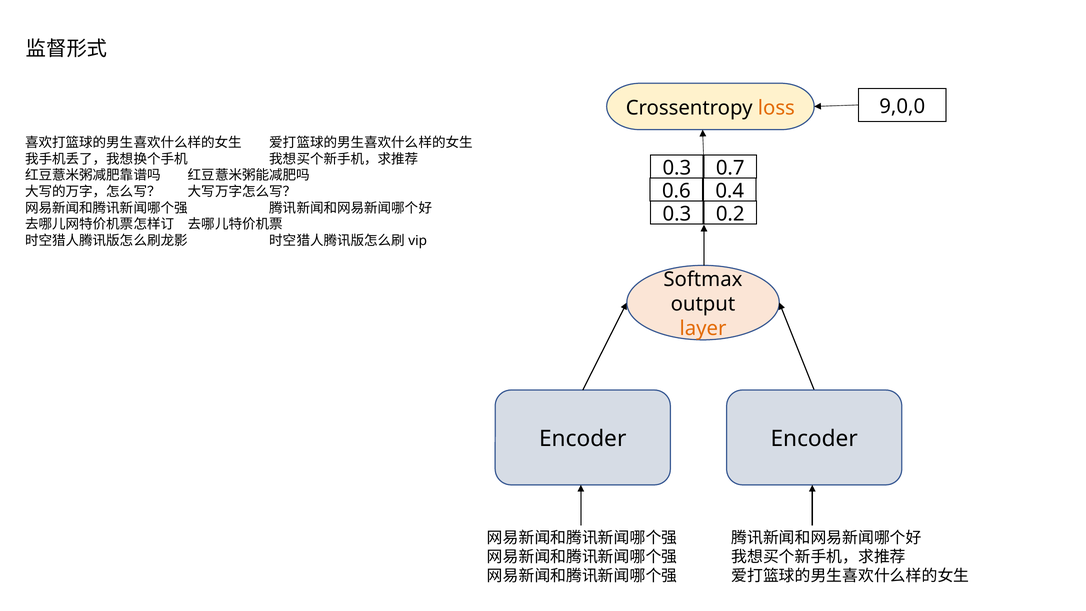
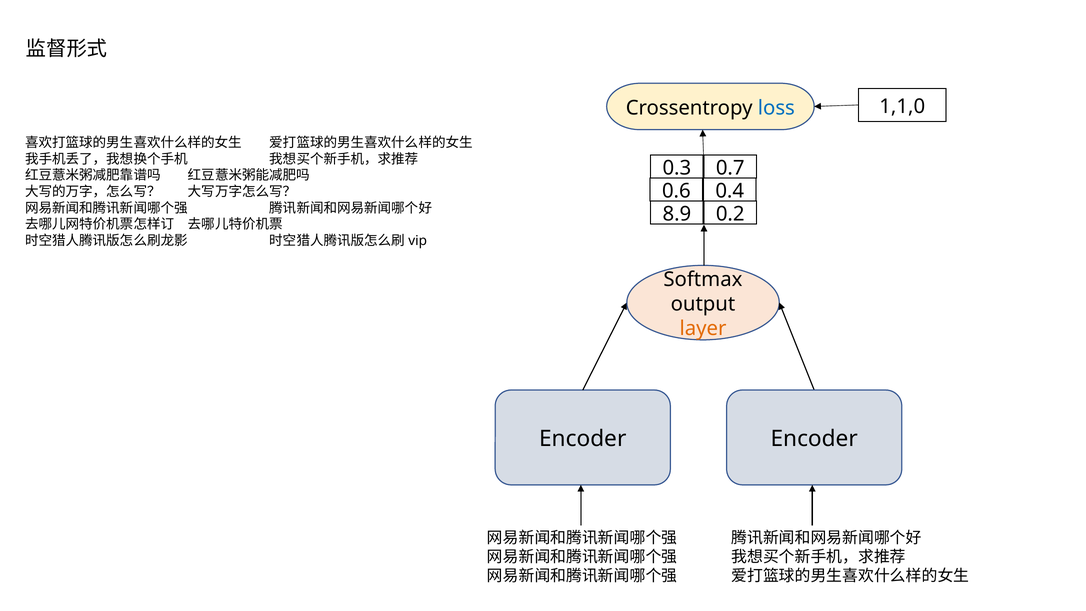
9,0,0: 9,0,0 -> 1,1,0 (902, 106)
loss colour: orange -> blue (776, 108)
0.3: 0.3 -> 8.9 (677, 214)
